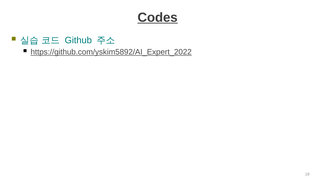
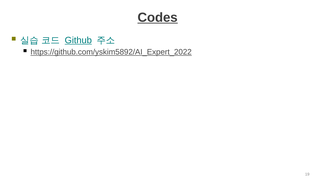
Github underline: none -> present (78, 40)
